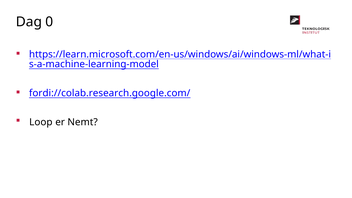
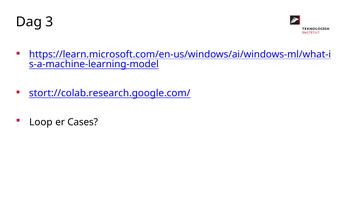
0: 0 -> 3 (49, 22)
fordi://colab.research.google.com/: fordi://colab.research.google.com/ -> stort://colab.research.google.com/ (110, 93)
Nemt: Nemt -> Cases (83, 122)
